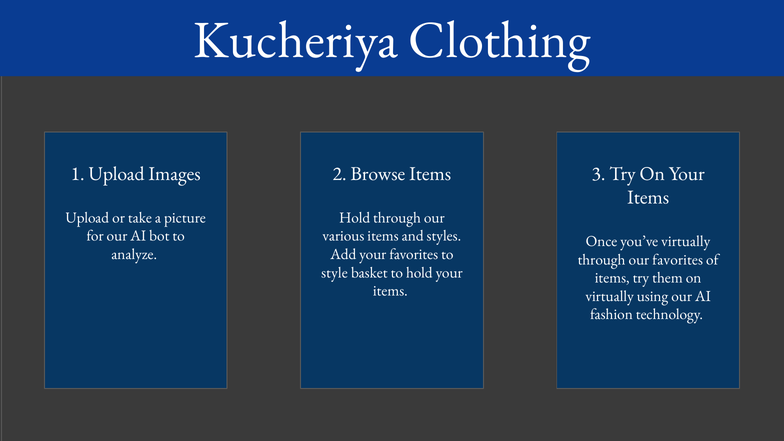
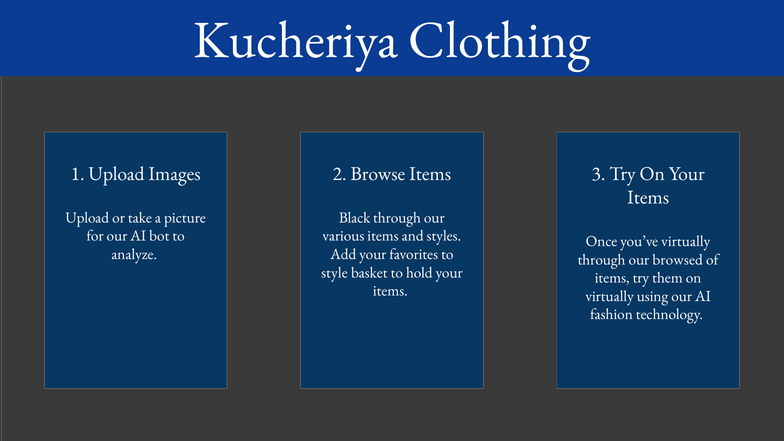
Hold: Hold -> Black (355, 218)
our favorites: favorites -> browsed (678, 259)
